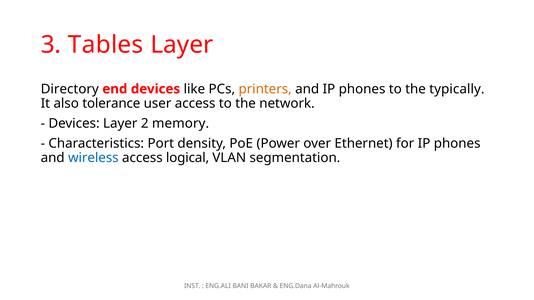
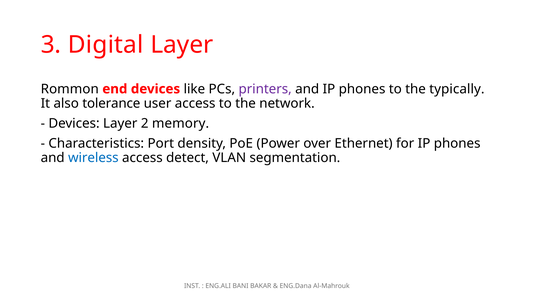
Tables: Tables -> Digital (106, 45)
Directory: Directory -> Rommon (70, 89)
printers colour: orange -> purple (265, 89)
logical: logical -> detect (188, 158)
